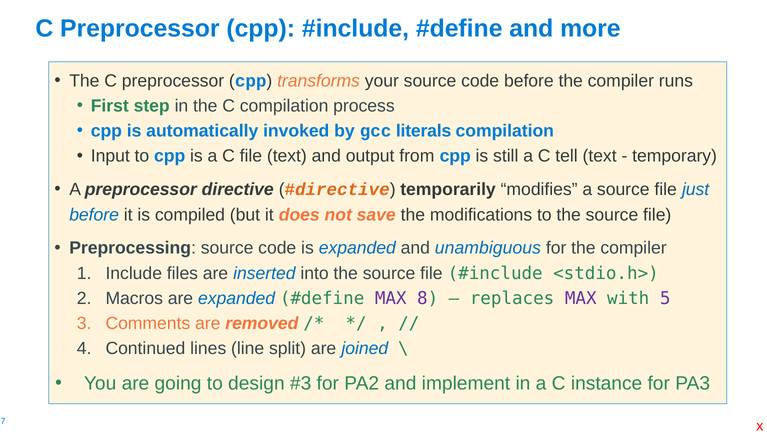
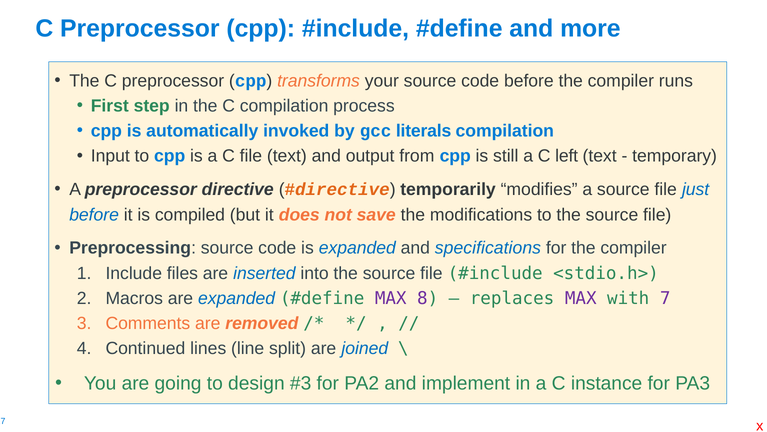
tell: tell -> left (567, 156)
unambiguous: unambiguous -> specifications (488, 248)
5: 5 -> 7 (665, 298)
